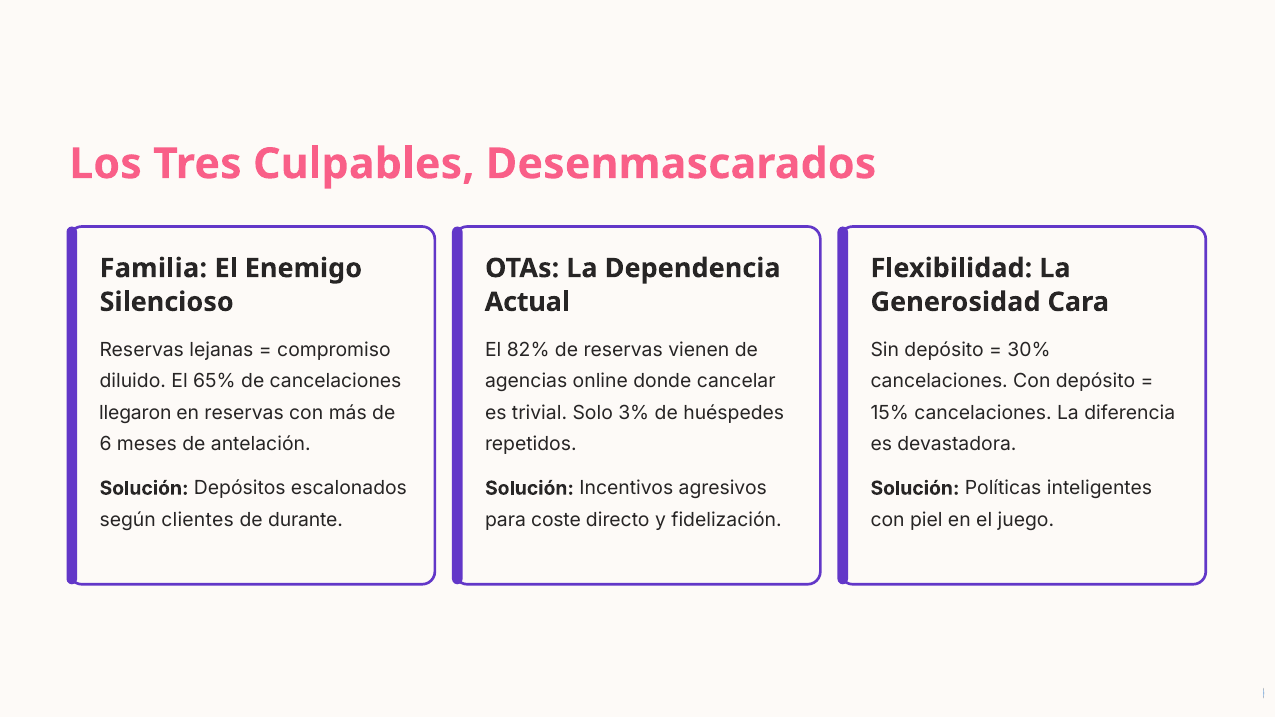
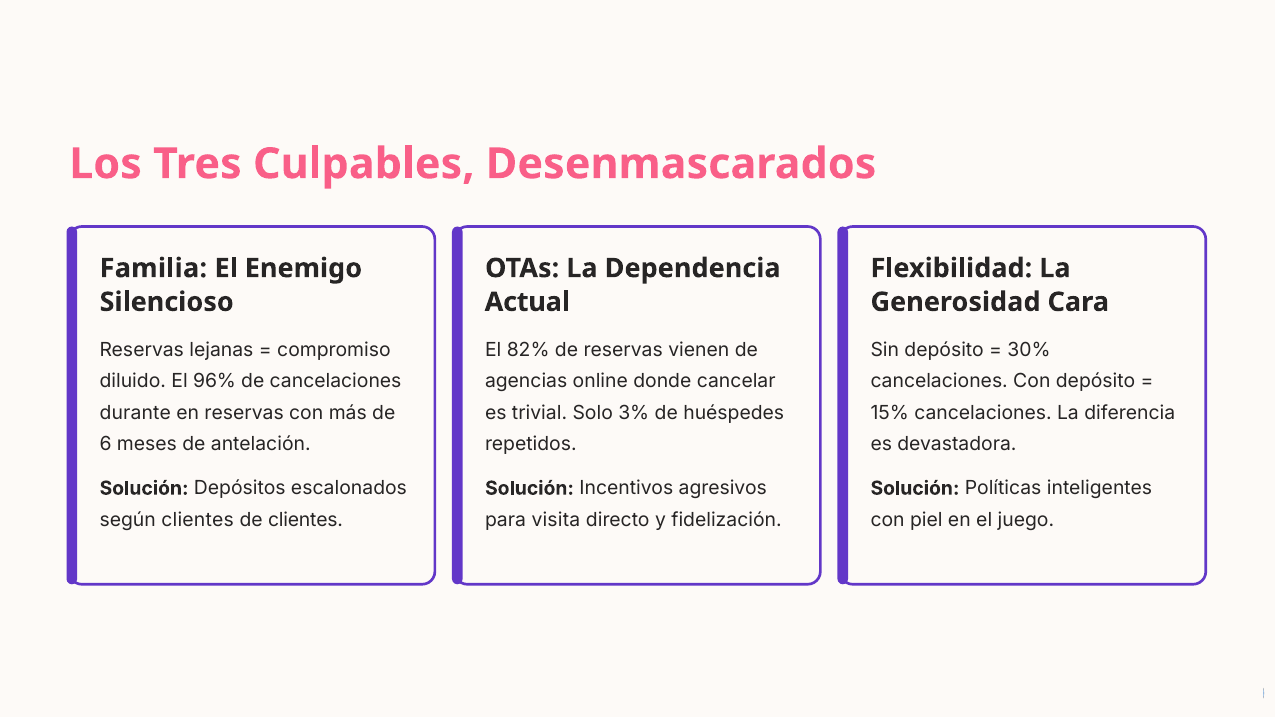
65%: 65% -> 96% (215, 382)
llegaron: llegaron -> durante (135, 413)
de durante: durante -> clientes (306, 520)
coste: coste -> visita (556, 520)
